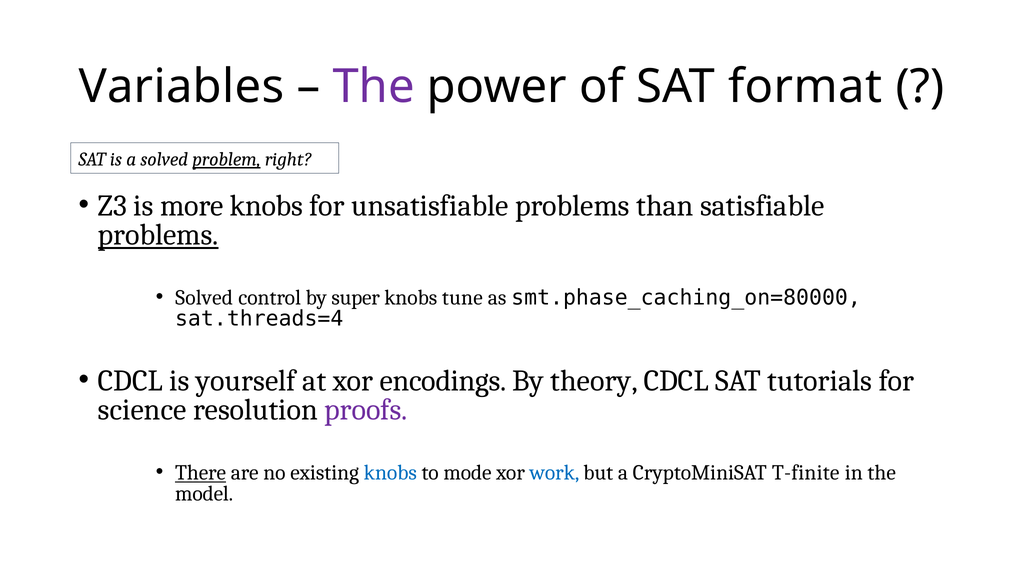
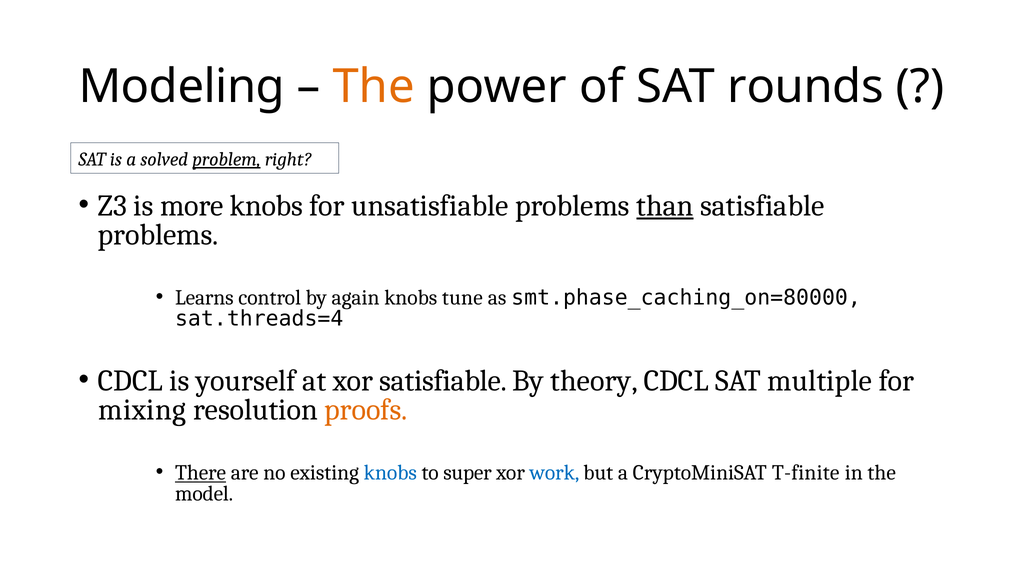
Variables: Variables -> Modeling (182, 87)
The colour: purple -> orange (374, 87)
format: format -> rounds (806, 87)
than underline: none -> present (665, 206)
problems underline: present -> none (158, 235)
Solved: Solved -> Learns (204, 298)
super: super -> again (356, 298)
xor encodings: encodings -> satisfiable (443, 381)
tutorials: tutorials -> multiple (820, 381)
science: science -> mixing (142, 410)
proofs colour: purple -> orange (366, 410)
mode: mode -> super (468, 473)
